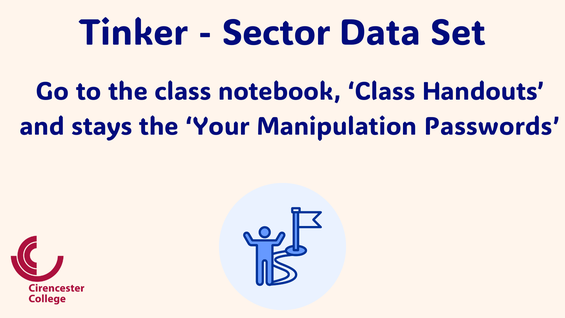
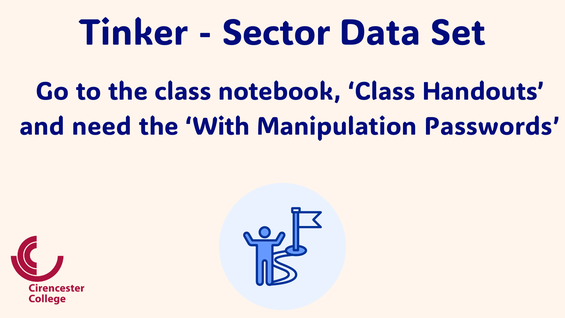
stays: stays -> need (102, 127)
Your: Your -> With (218, 127)
